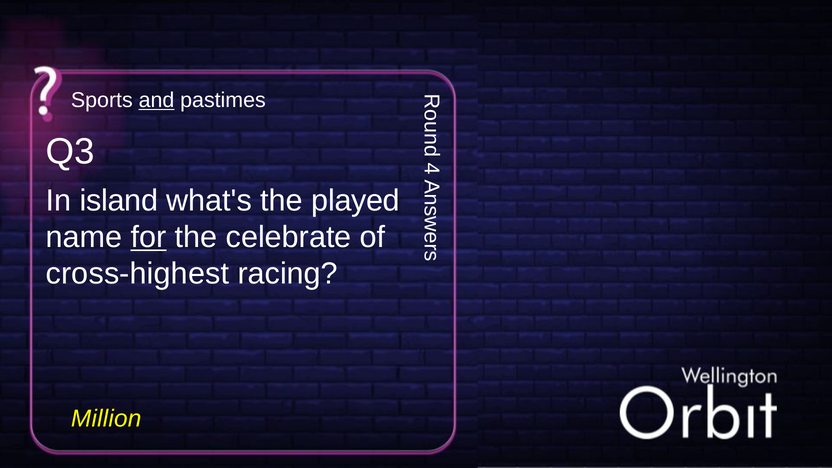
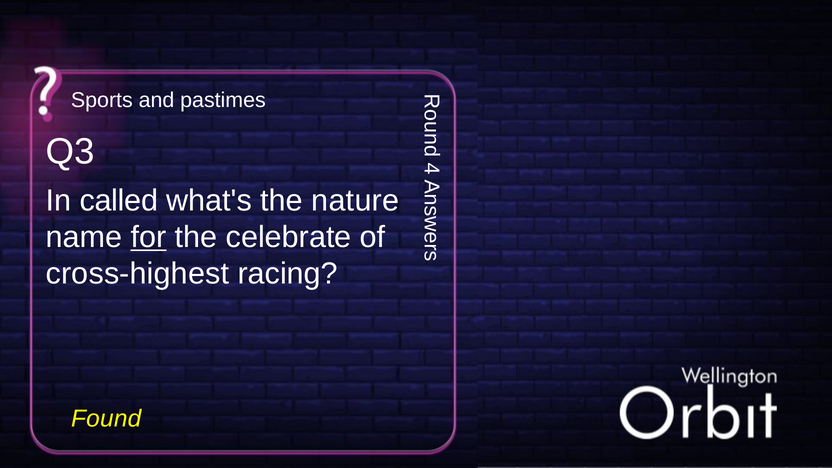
and underline: present -> none (156, 100)
island: island -> called (119, 200)
played: played -> nature (355, 200)
Million: Million -> Found (106, 419)
